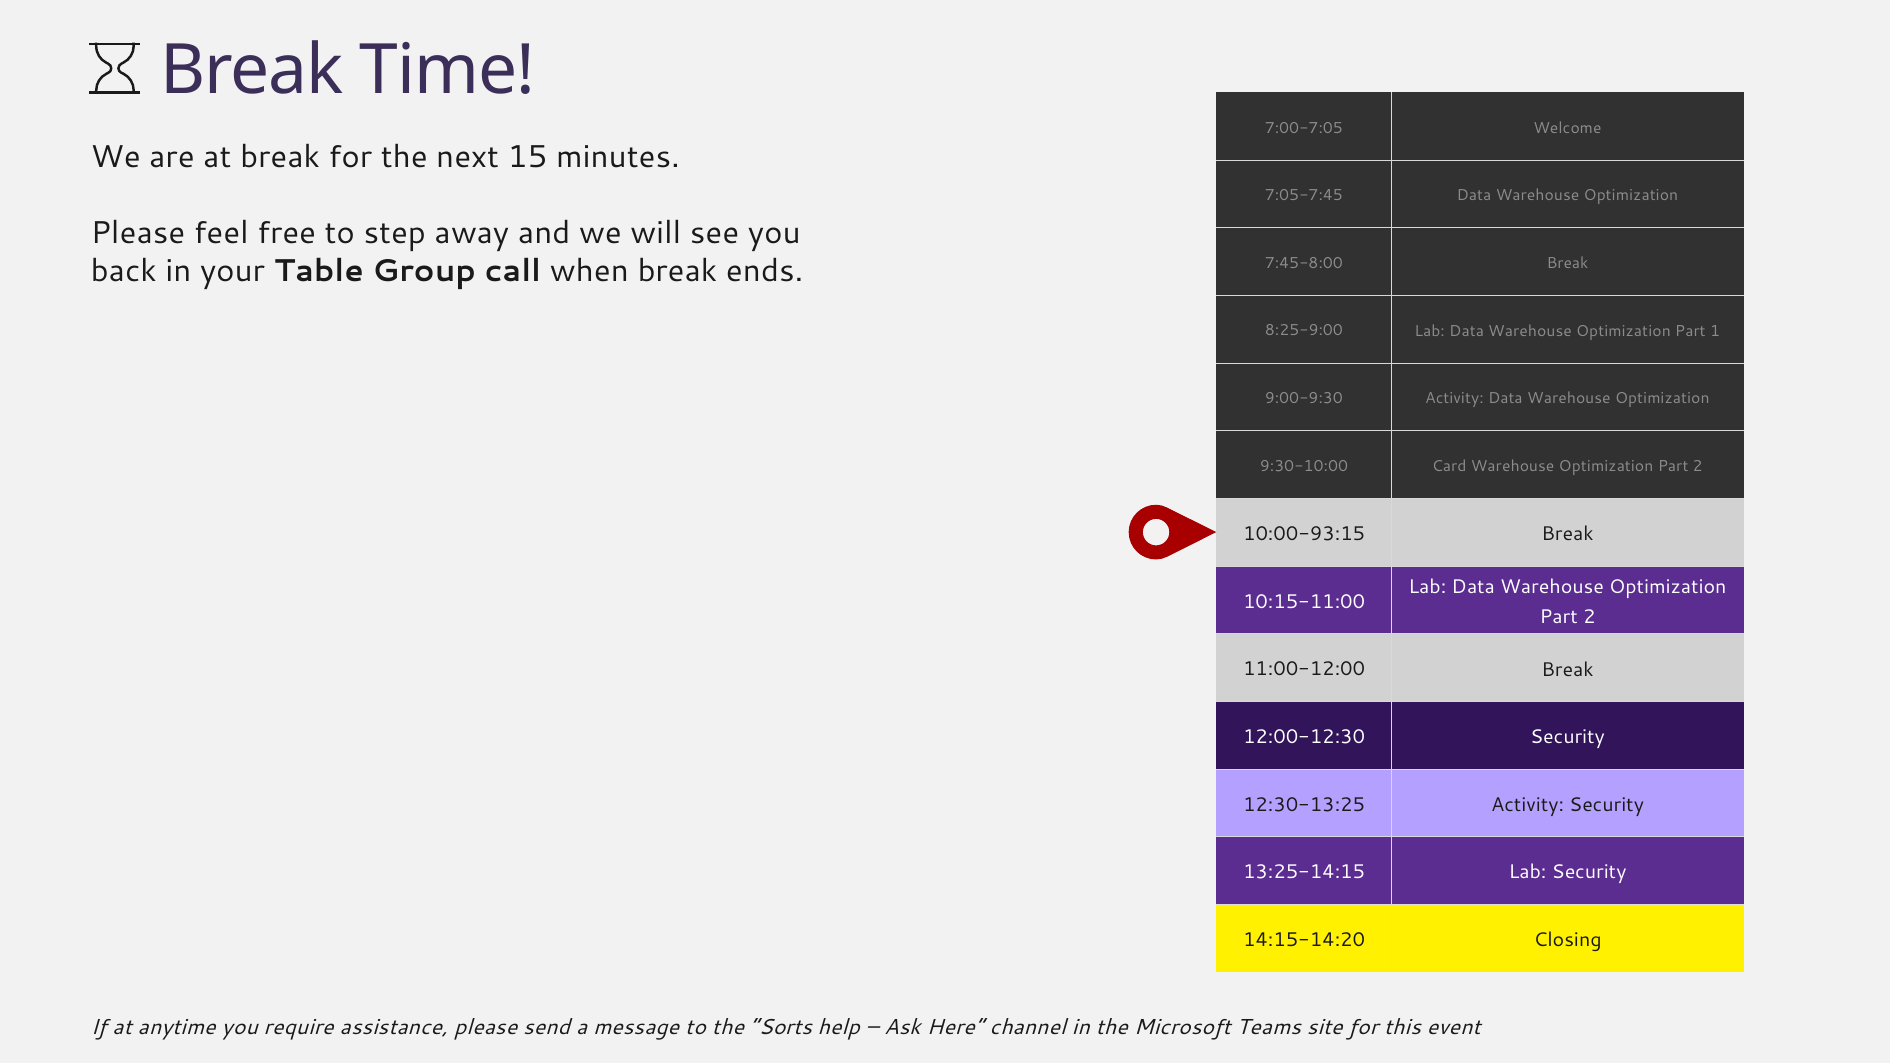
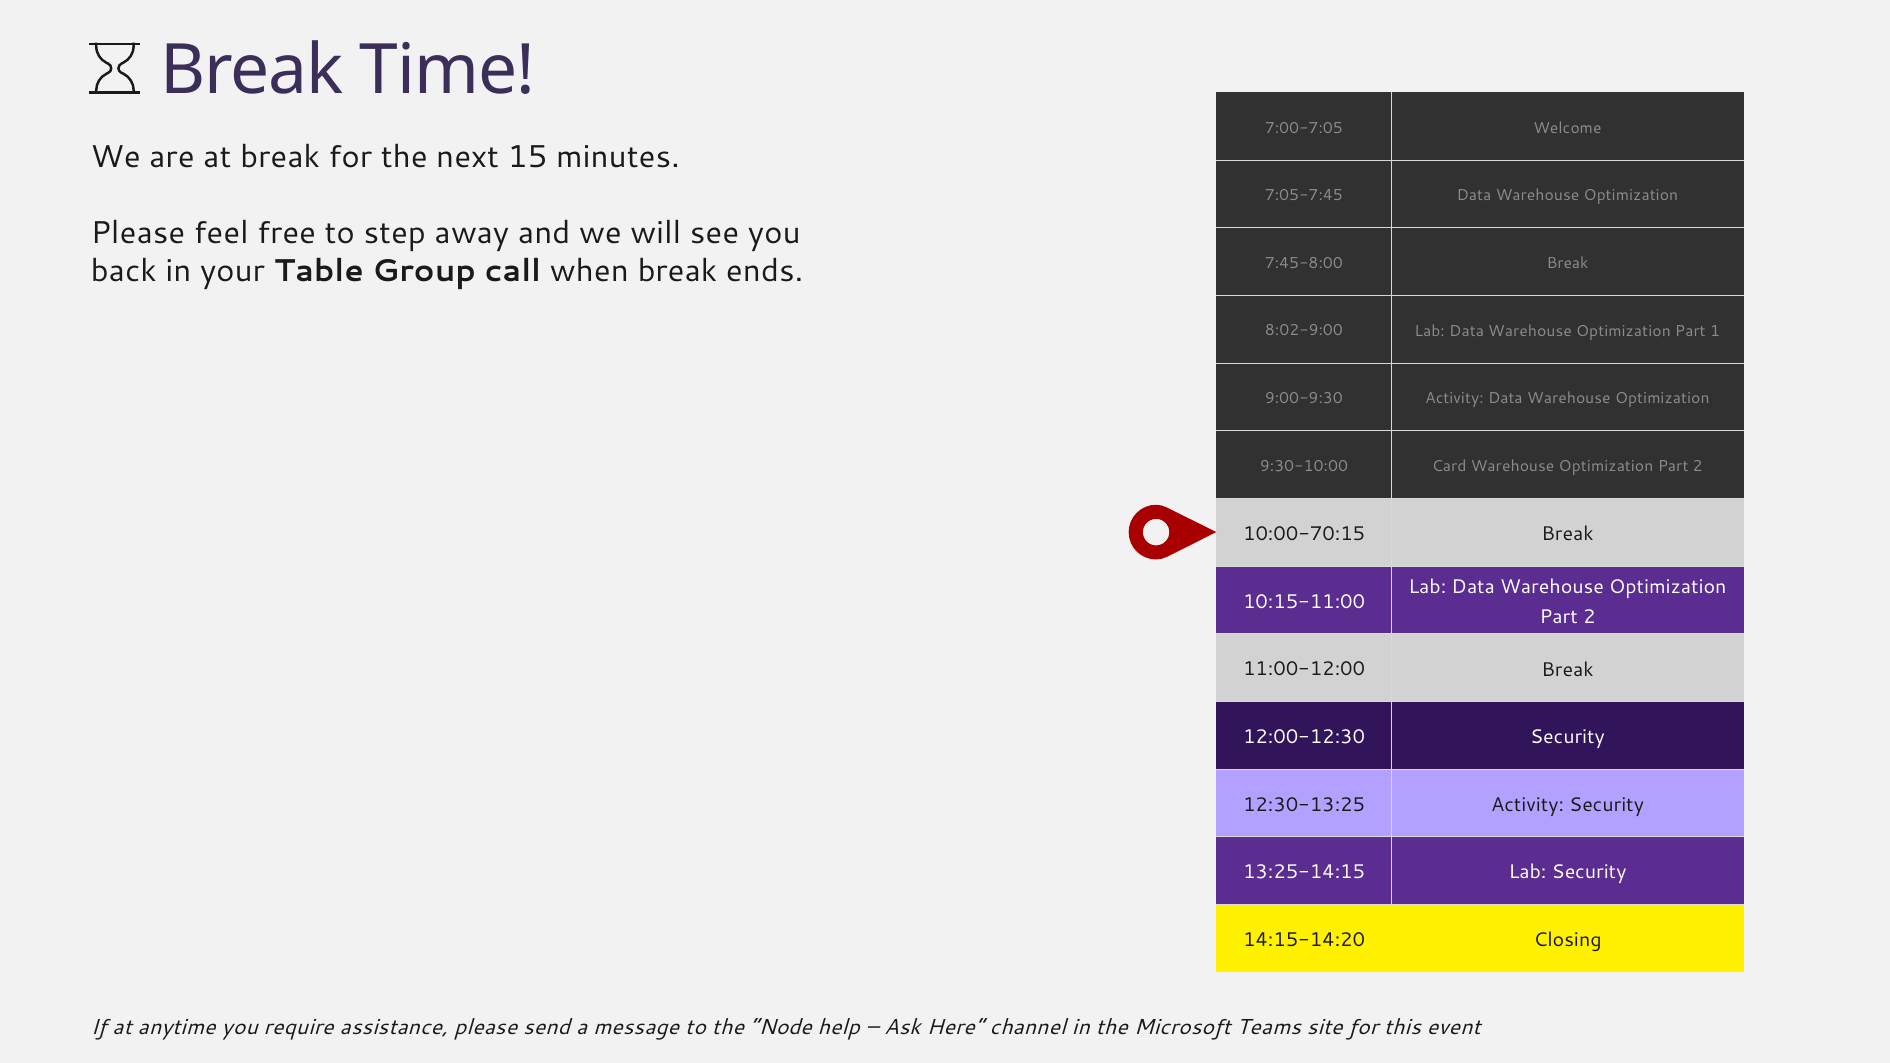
8:25-9:00: 8:25-9:00 -> 8:02-9:00 (1304, 331)
10:00-93:15: 10:00-93:15 -> 10:00-70:15 (1304, 534)
Sorts: Sorts -> Node (781, 1028)
